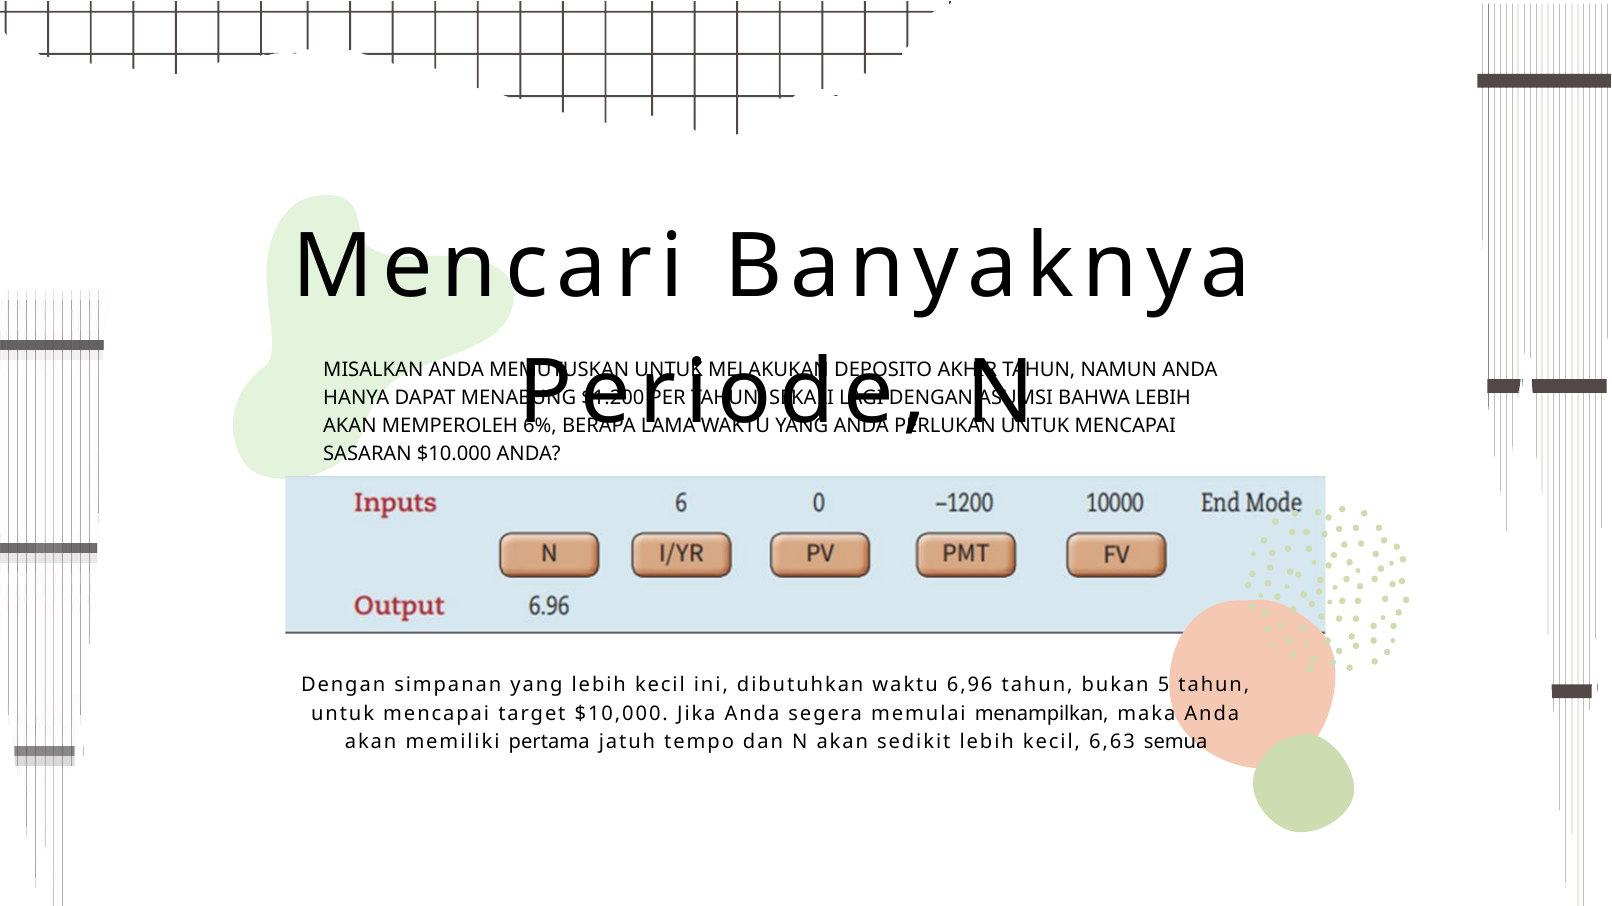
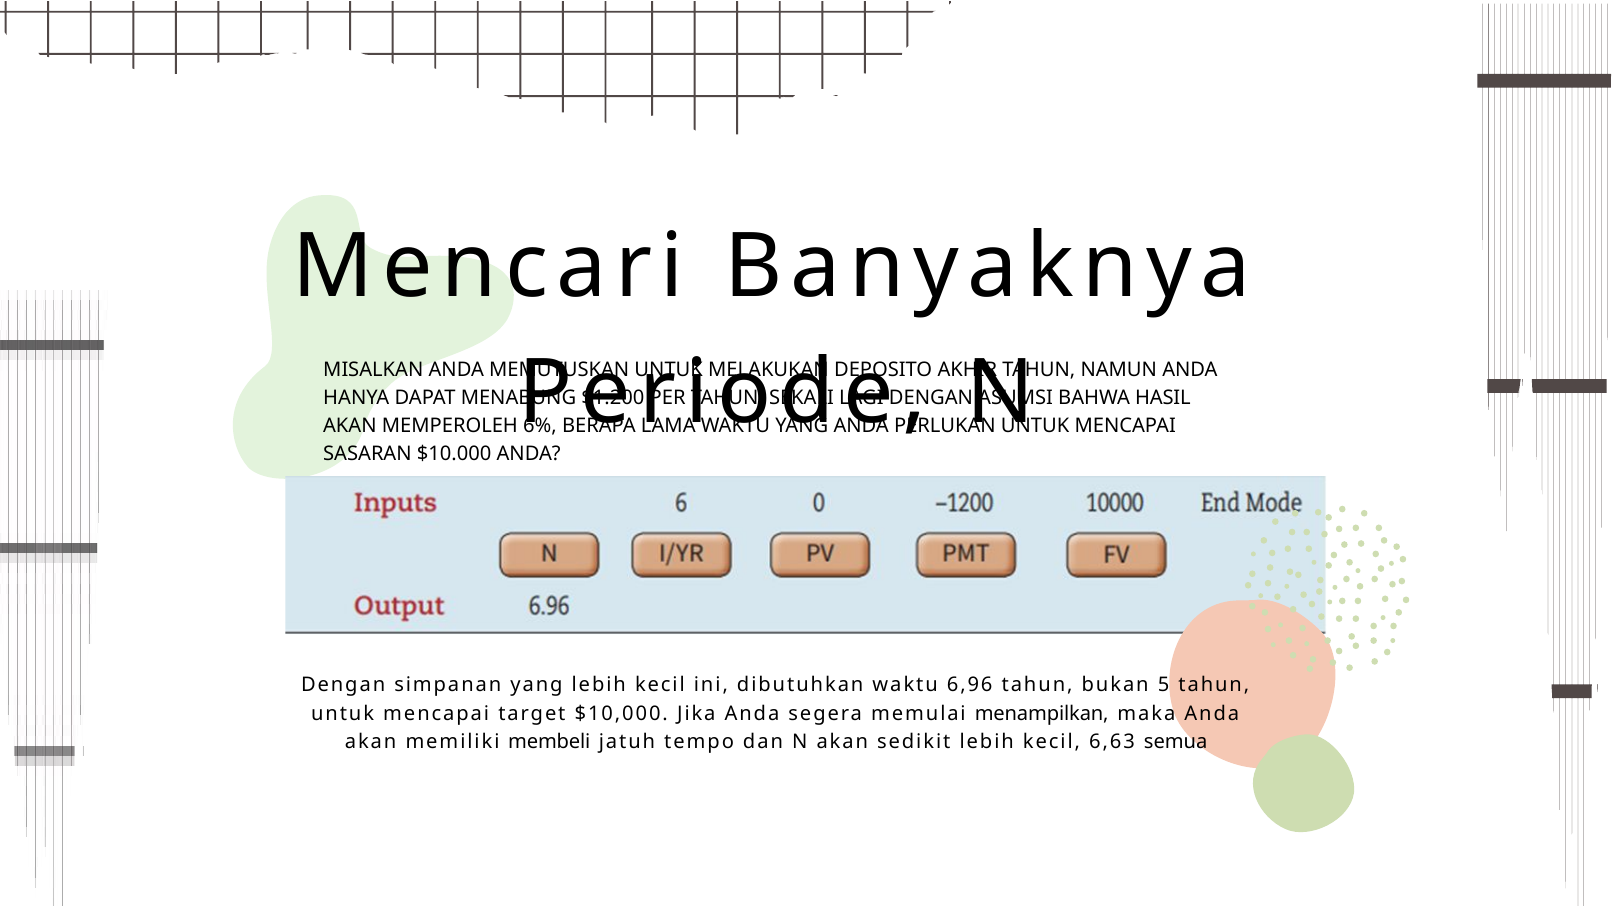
BAHWA LEBIH: LEBIH -> HASIL (1163, 398)
pertama: pertama -> membeli (549, 742)
